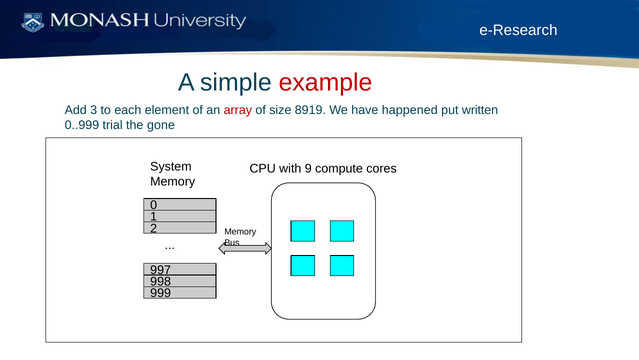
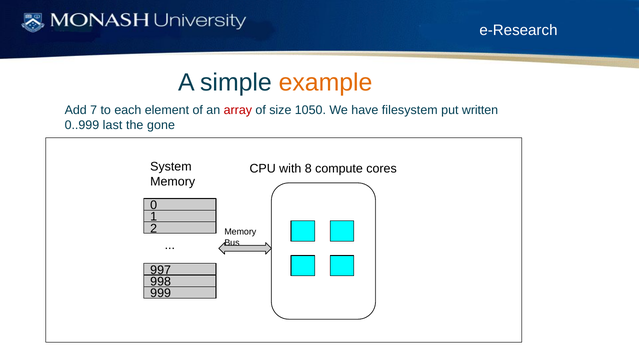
example colour: red -> orange (326, 82)
3: 3 -> 7 (94, 110)
8919: 8919 -> 1050 (310, 110)
happened: happened -> filesystem (410, 110)
trial: trial -> last (113, 125)
9: 9 -> 8 (308, 168)
